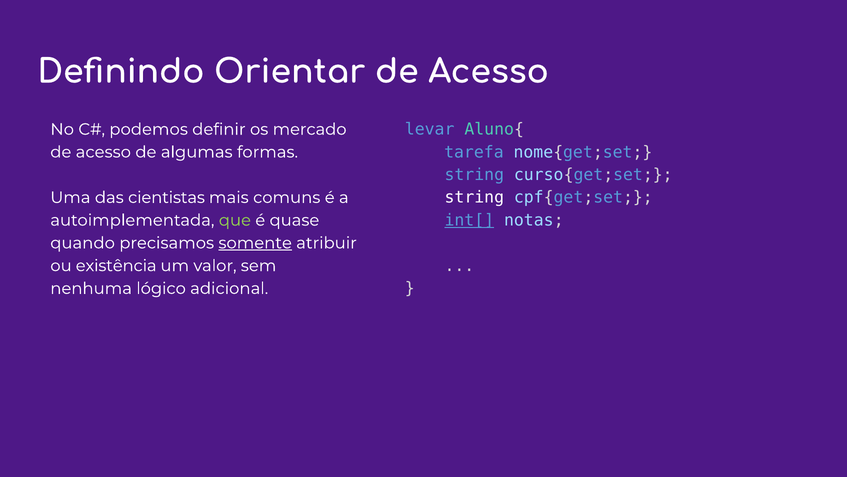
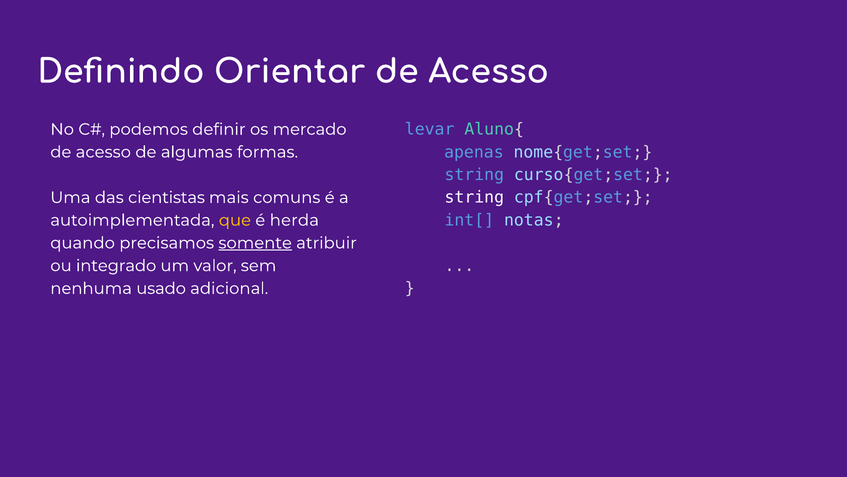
tarefa: tarefa -> apenas (474, 152)
int[ underline: present -> none (469, 220)
que colour: light green -> yellow (235, 220)
quase: quase -> herda (294, 220)
existência: existência -> integrado (116, 265)
lógico: lógico -> usado (161, 288)
